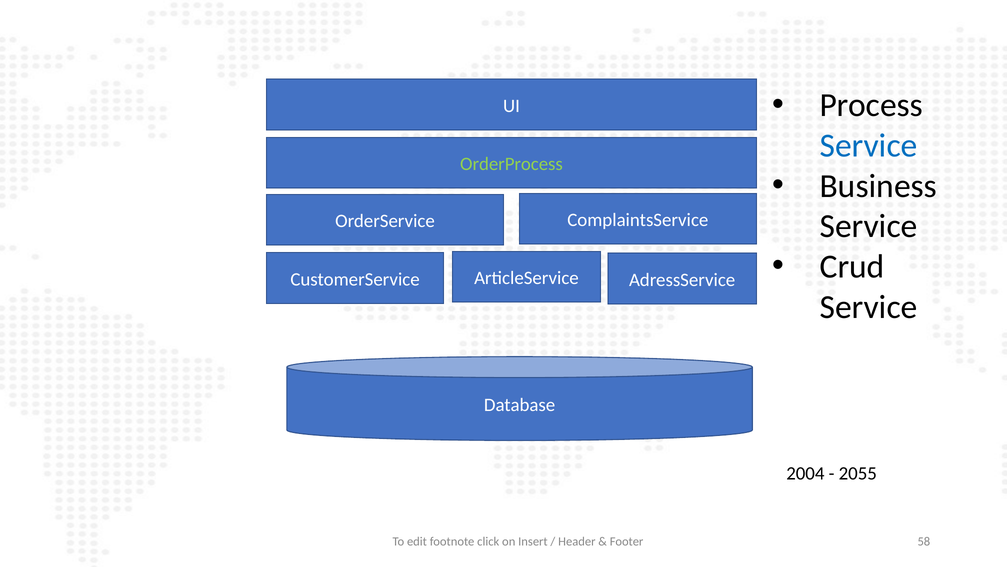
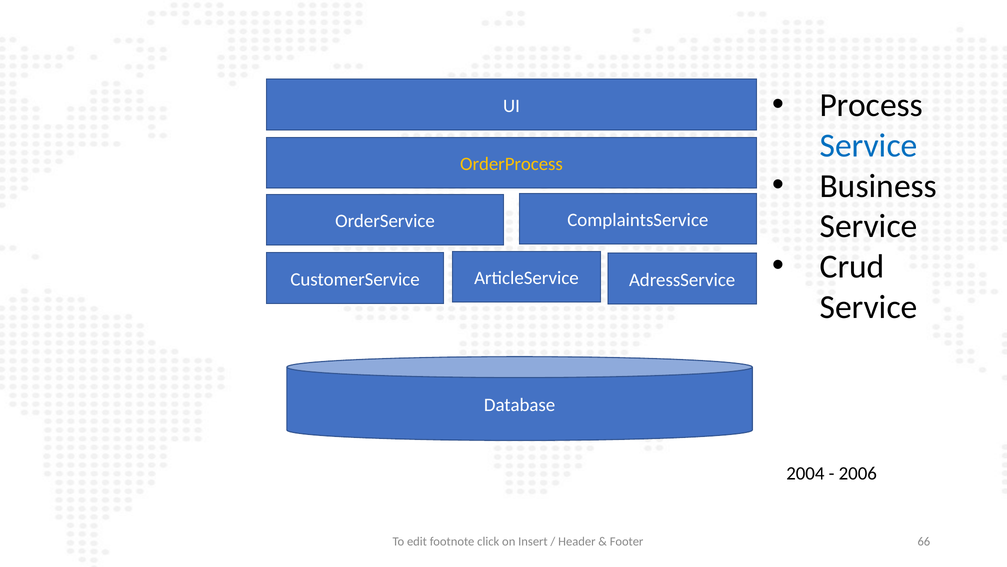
OrderProcess colour: light green -> yellow (511, 164)
2055: 2055 -> 2006 (858, 473)
58: 58 -> 66 (924, 541)
